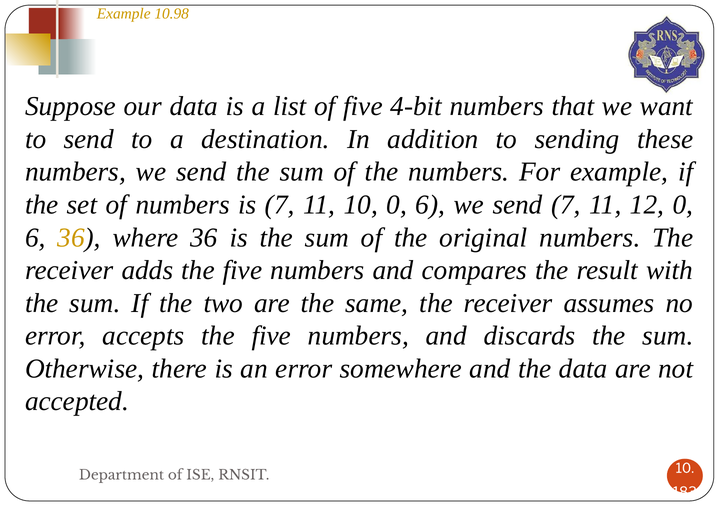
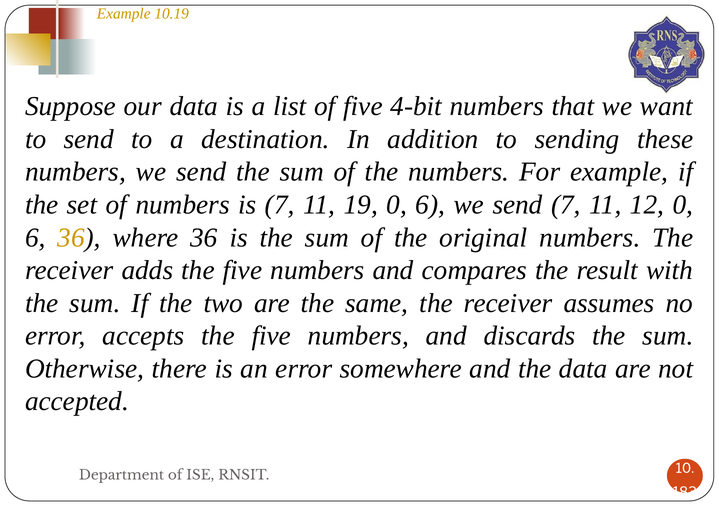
10.98: 10.98 -> 10.19 (172, 14)
11 10: 10 -> 19 (361, 205)
